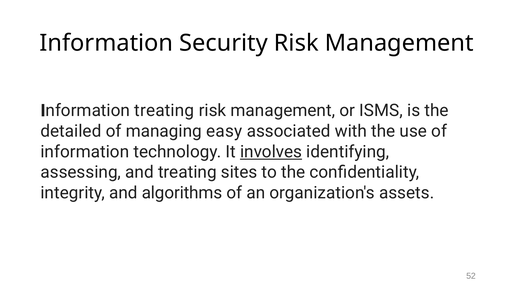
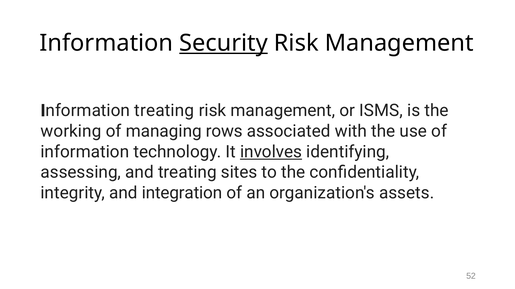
Security underline: none -> present (224, 43)
detailed: detailed -> working (71, 131)
easy: easy -> rows (224, 131)
algorithms: algorithms -> integration (182, 193)
